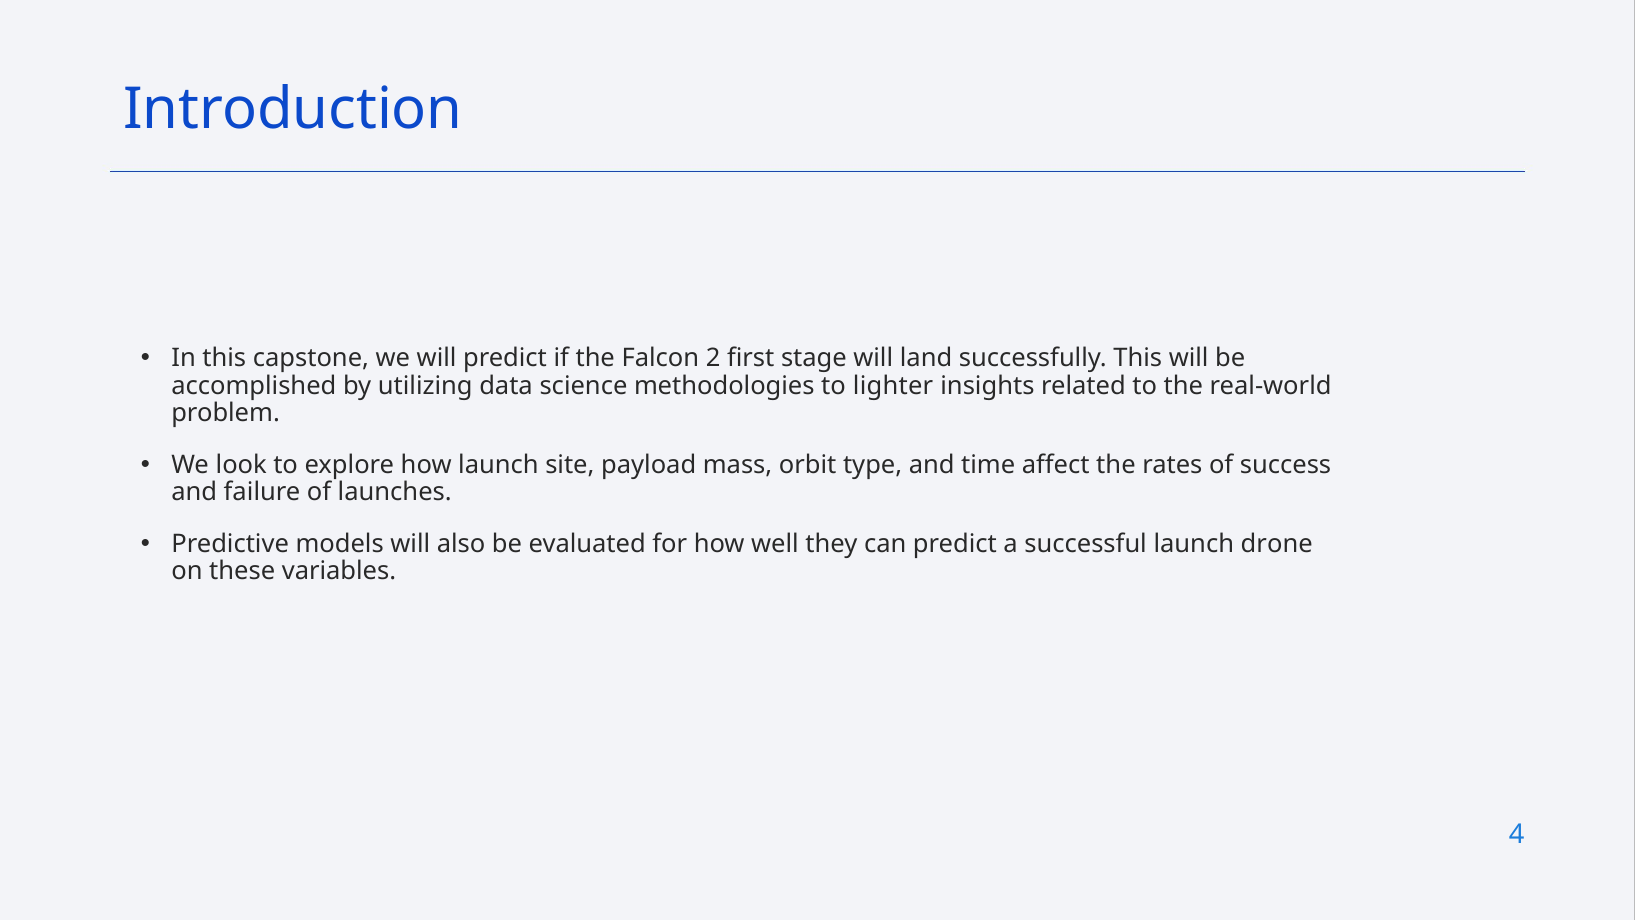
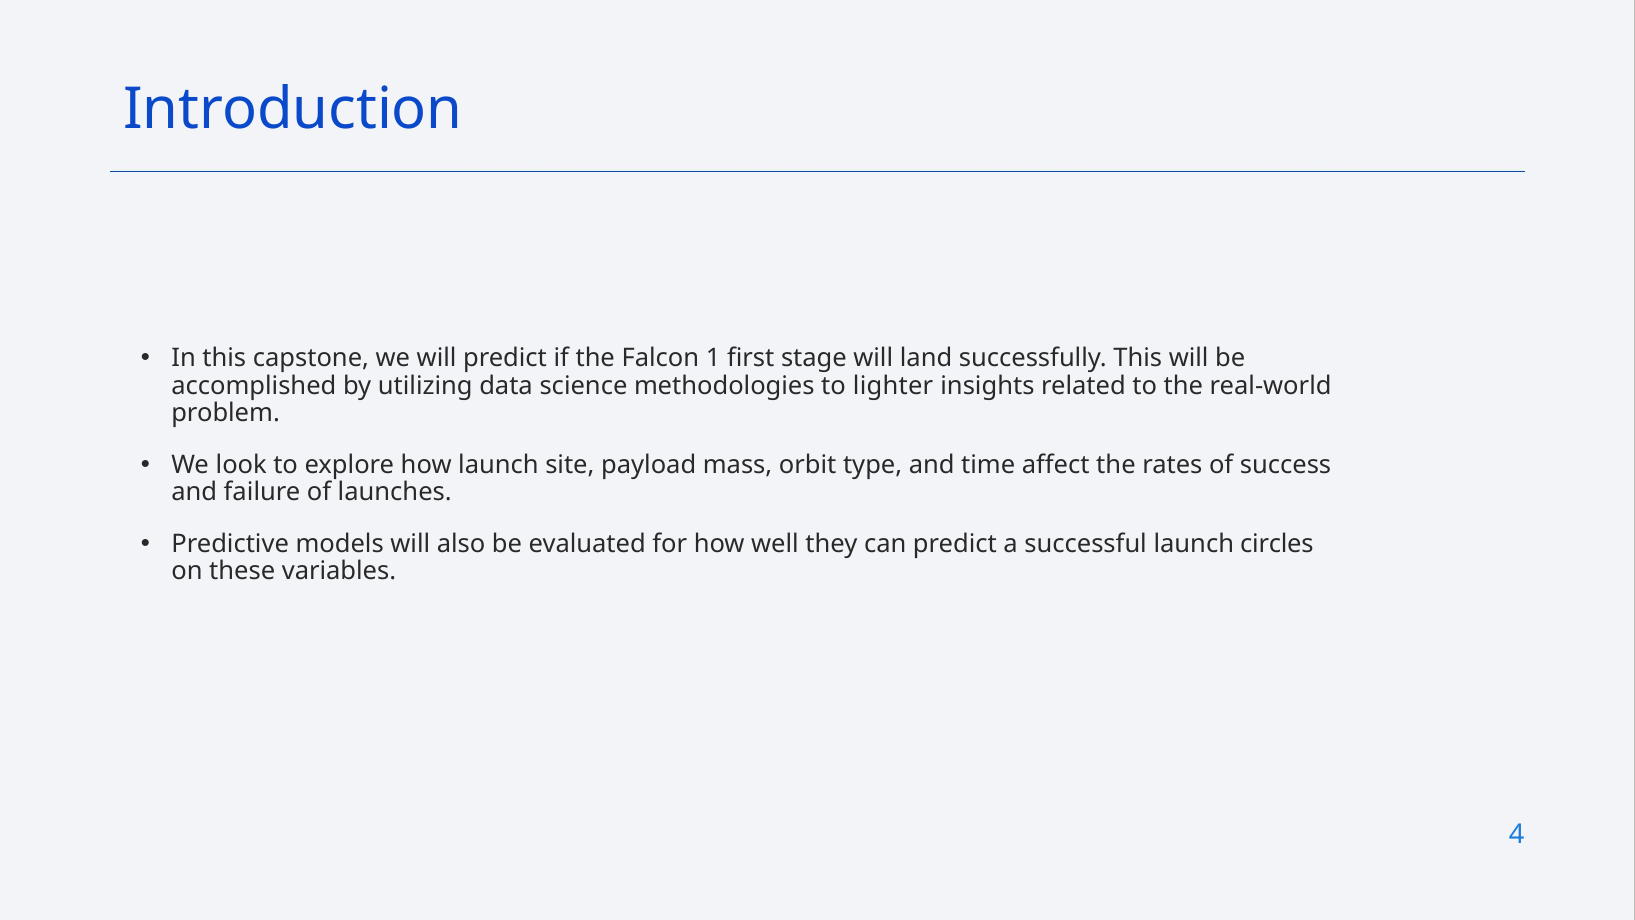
2: 2 -> 1 (713, 358)
drone: drone -> circles (1277, 544)
